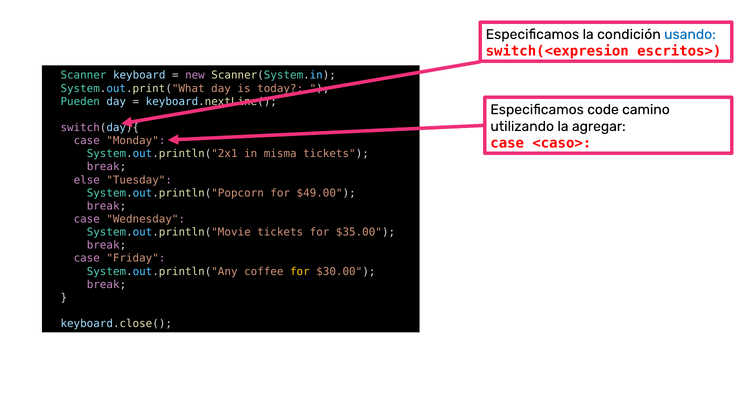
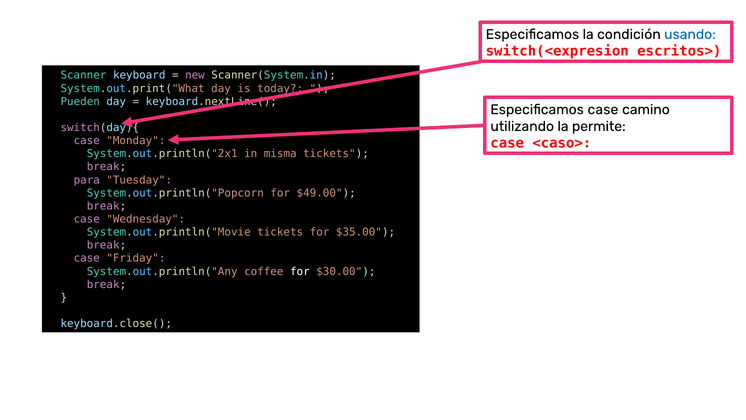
Especificamos code: code -> case (603, 109)
agregar: agregar -> permite (599, 126)
else: else -> para (87, 180)
for colour: yellow -> white (300, 271)
